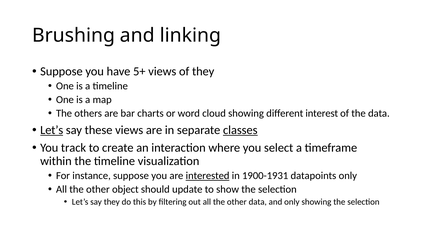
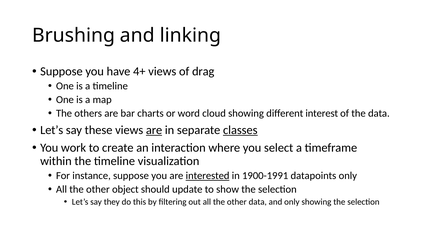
5+: 5+ -> 4+ (139, 72)
of they: they -> drag (203, 72)
Let’s underline: present -> none (52, 130)
are underline: none -> present (154, 130)
track: track -> work (74, 148)
1900-1931: 1900-1931 -> 1900-1991 (265, 176)
